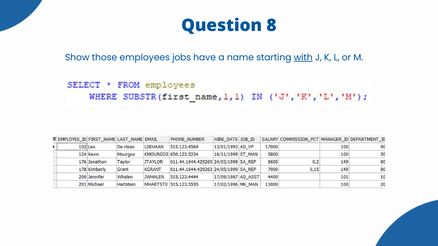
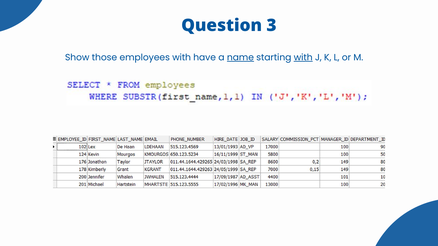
8: 8 -> 3 (271, 26)
employees jobs: jobs -> with (182, 57)
name underline: none -> present (240, 57)
